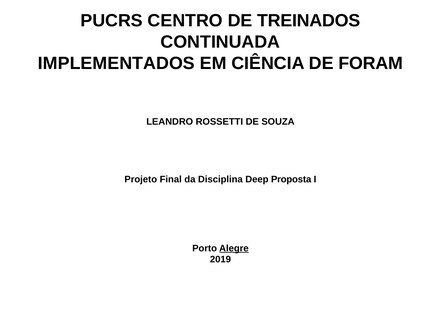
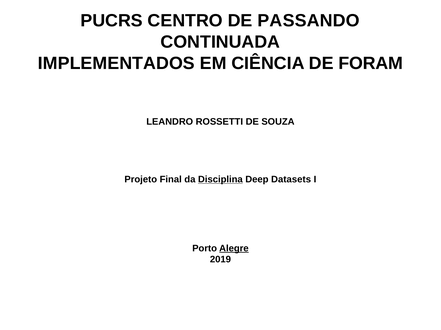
TREINADOS: TREINADOS -> PASSANDO (309, 21)
Disciplina underline: none -> present (220, 180)
Proposta: Proposta -> Datasets (291, 180)
